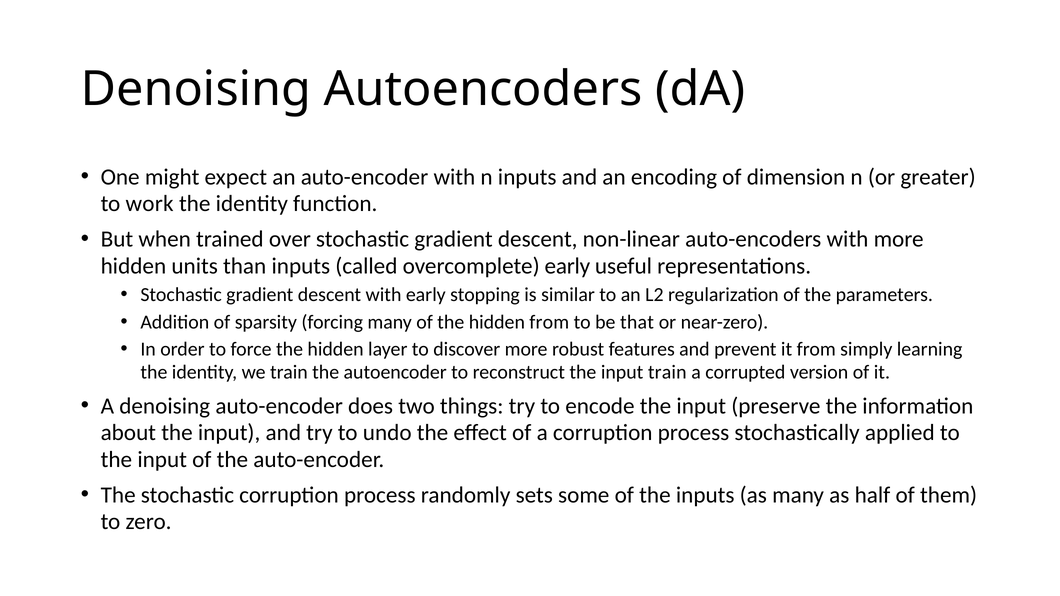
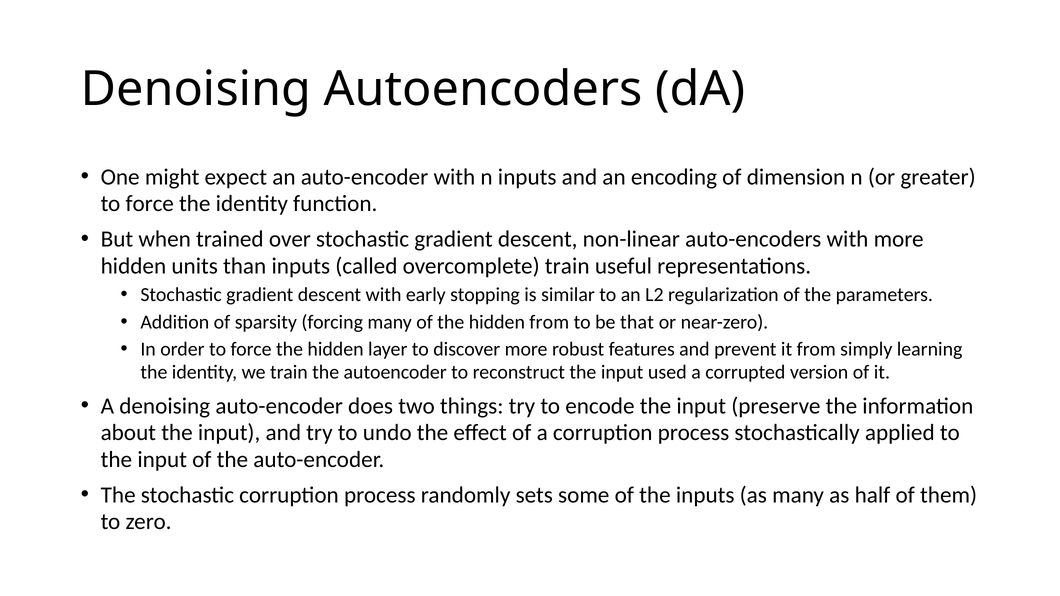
work: work -> force (150, 204)
overcomplete early: early -> train (567, 266)
input train: train -> used (667, 372)
